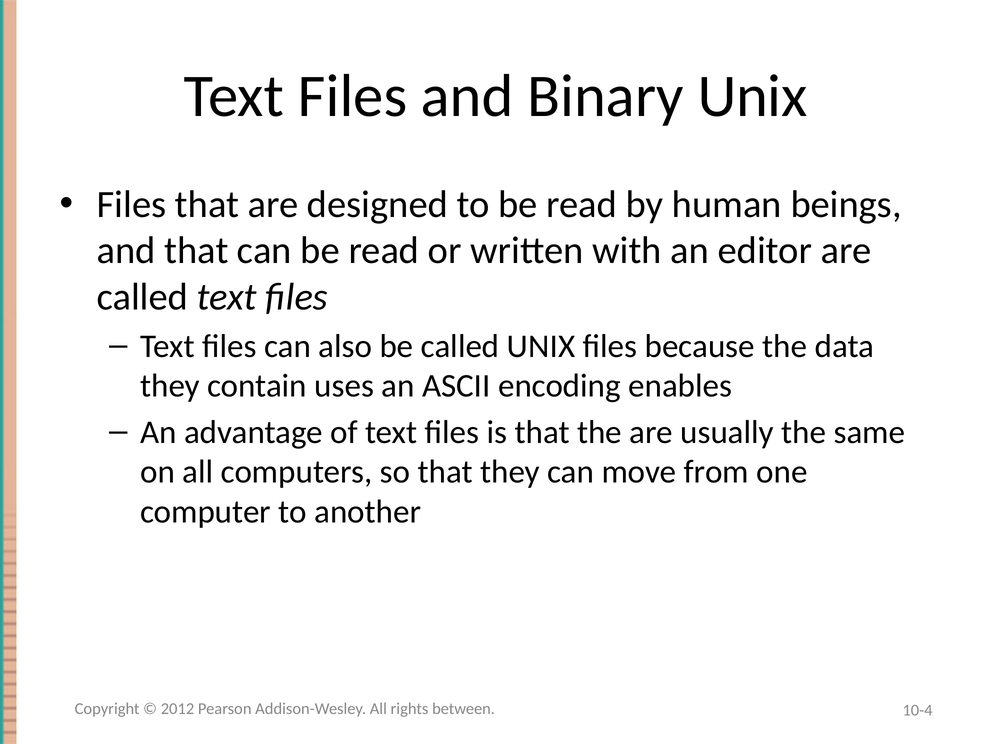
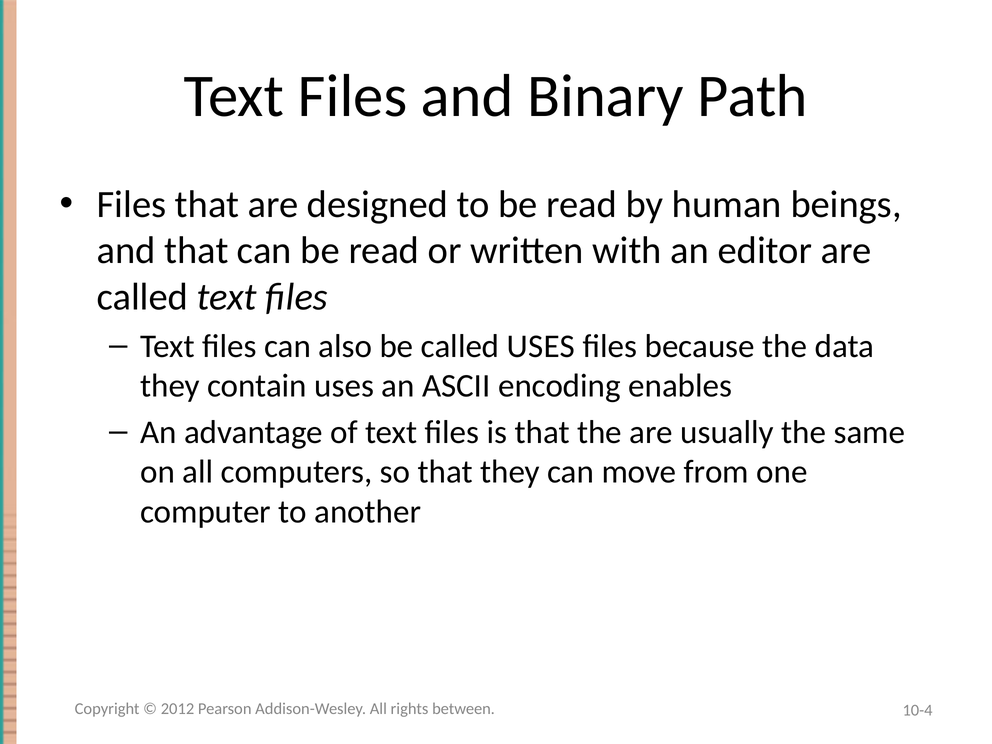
Binary Unix: Unix -> Path (753, 96)
called UNIX: UNIX -> USES (541, 346)
